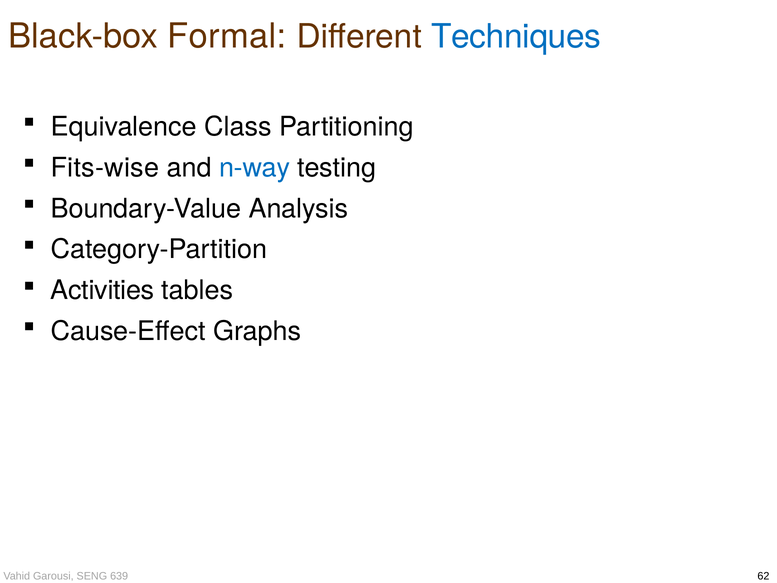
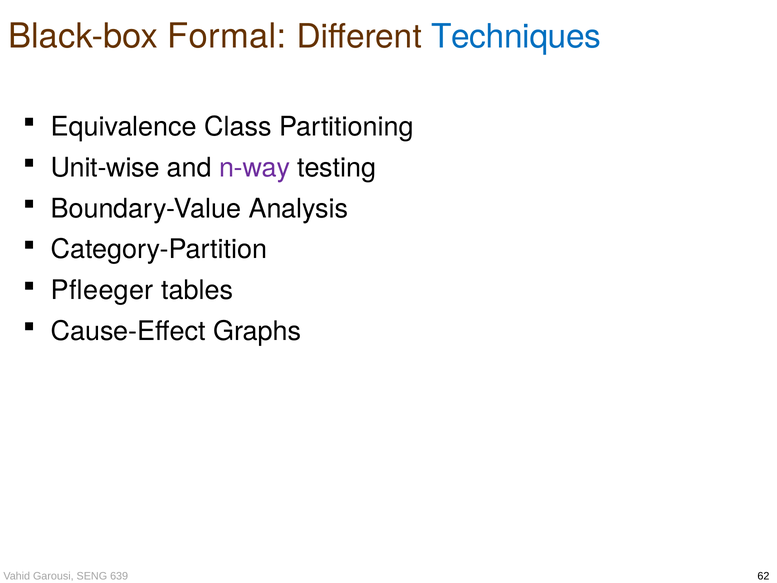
Fits-wise: Fits-wise -> Unit-wise (105, 168)
n-way colour: blue -> purple (255, 168)
Activities: Activities -> Pfleeger (102, 290)
